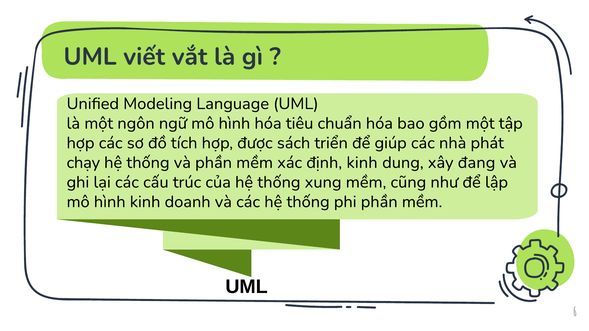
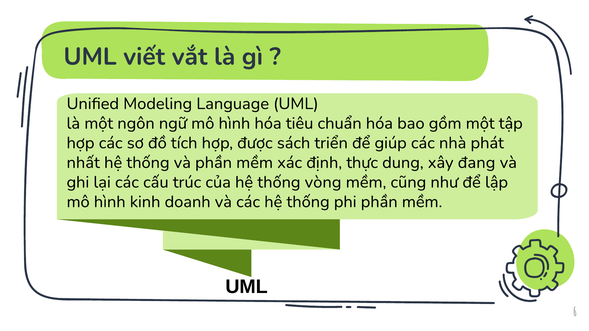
chạy: chạy -> nhất (83, 163)
định kinh: kinh -> thực (362, 163)
xung: xung -> vòng (323, 182)
